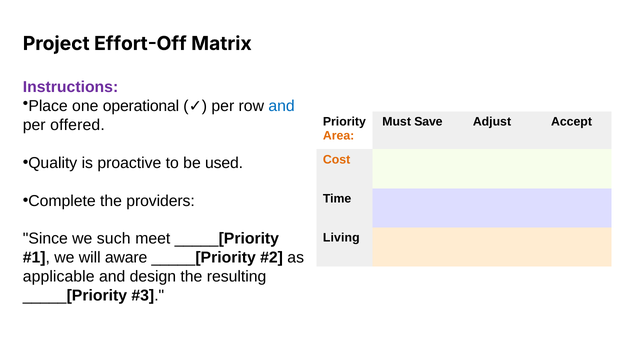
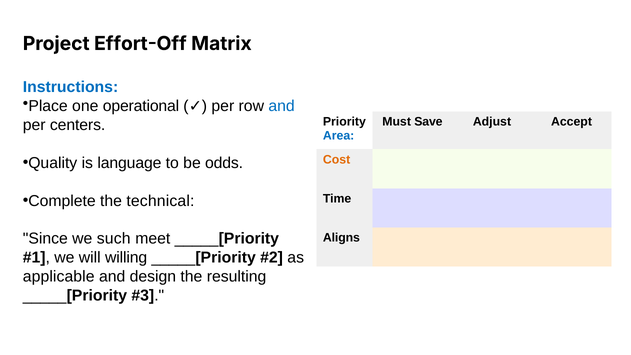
Instructions colour: purple -> blue (71, 87)
offered: offered -> centers (78, 125)
Area colour: orange -> blue (339, 136)
proactive: proactive -> language (129, 163)
used: used -> odds (224, 163)
providers: providers -> technical (160, 201)
Living: Living -> Aligns (341, 238)
aware: aware -> willing (126, 258)
